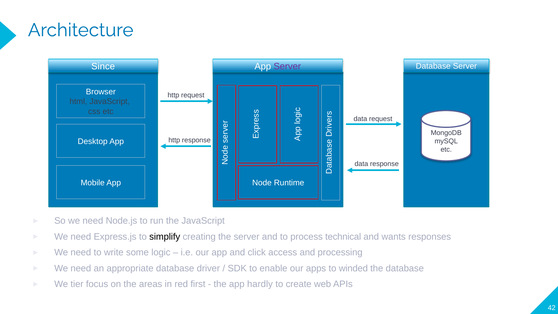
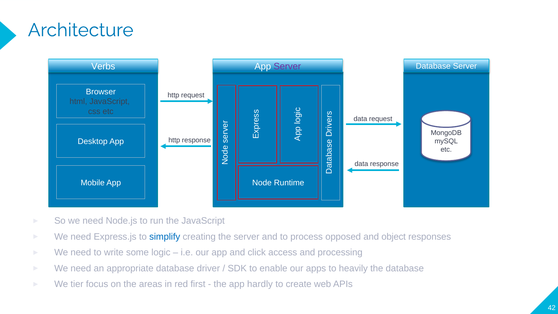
Since: Since -> Verbs (103, 66)
simplify colour: black -> blue (165, 237)
technical: technical -> opposed (343, 237)
wants: wants -> object (394, 237)
winded: winded -> heavily (353, 268)
